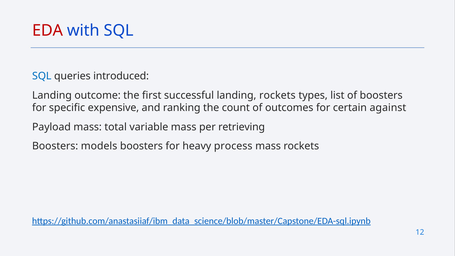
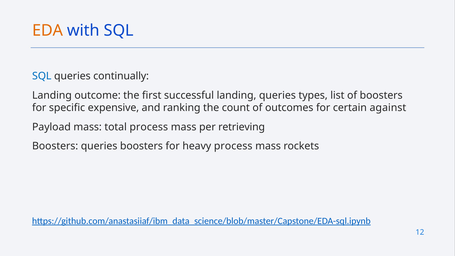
EDA colour: red -> orange (48, 30)
introduced: introduced -> continually (121, 76)
landing rockets: rockets -> queries (277, 95)
total variable: variable -> process (149, 127)
Boosters models: models -> queries (99, 146)
